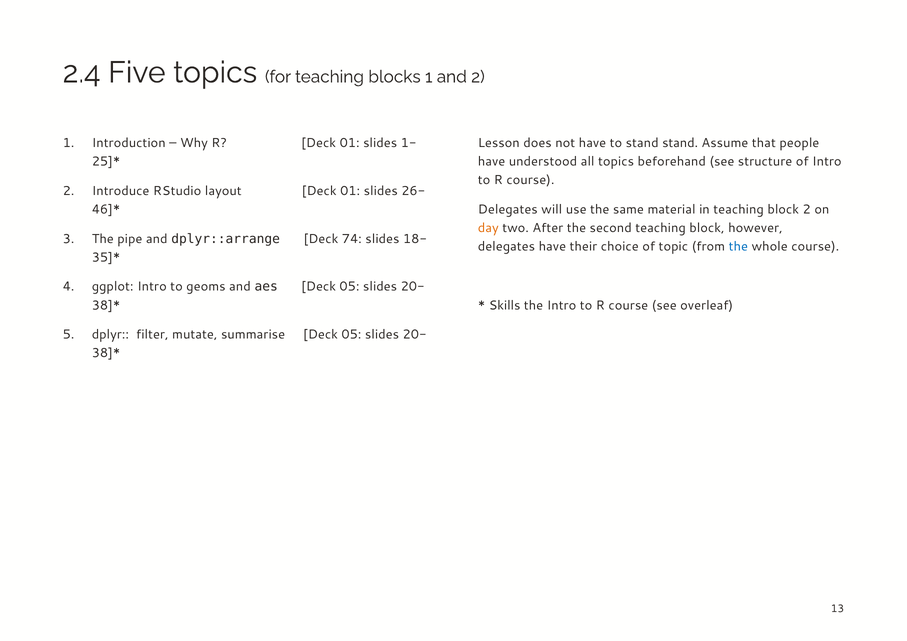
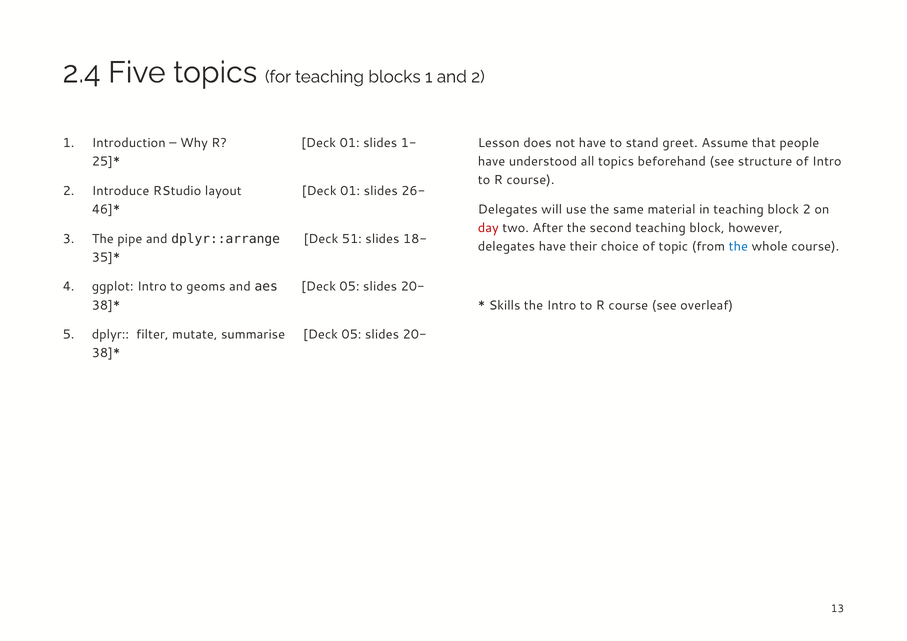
stand stand: stand -> greet (680, 143)
day colour: orange -> red (488, 228)
74: 74 -> 51 (352, 239)
